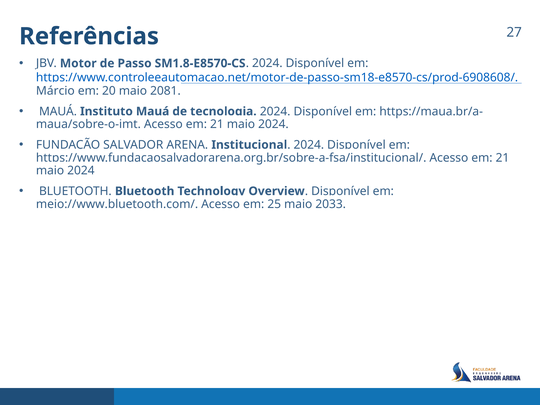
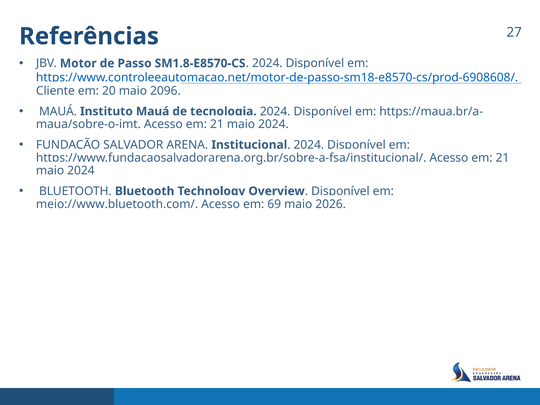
Márcio: Márcio -> Cliente (55, 91)
2081: 2081 -> 2096 (165, 91)
25: 25 -> 69 (274, 204)
2033: 2033 -> 2026 (331, 204)
